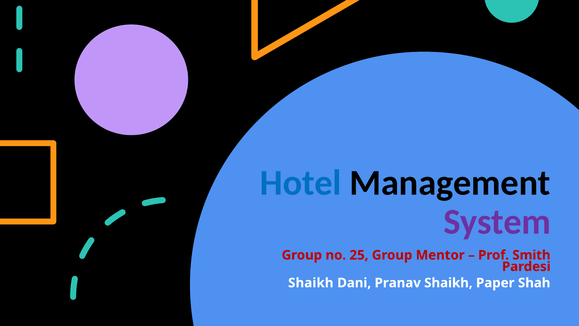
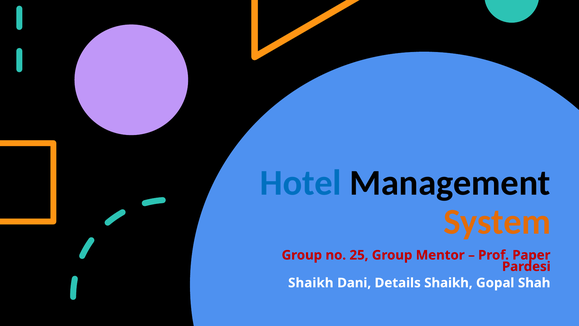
System colour: purple -> orange (497, 222)
Smith: Smith -> Paper (531, 255)
Pranav: Pranav -> Details (398, 283)
Paper: Paper -> Gopal (495, 283)
